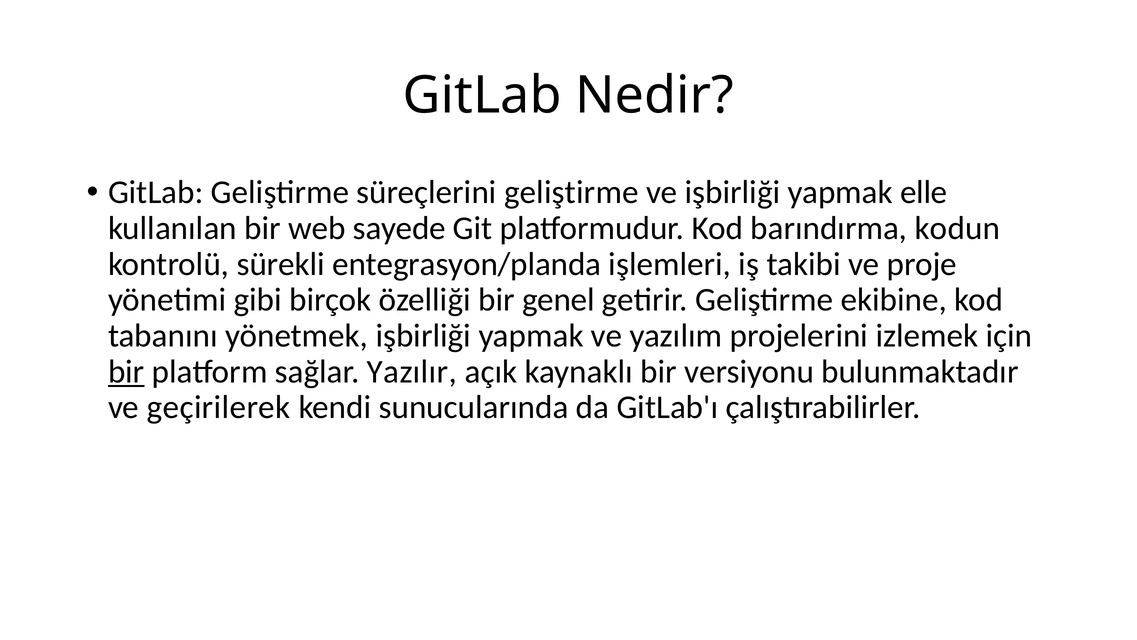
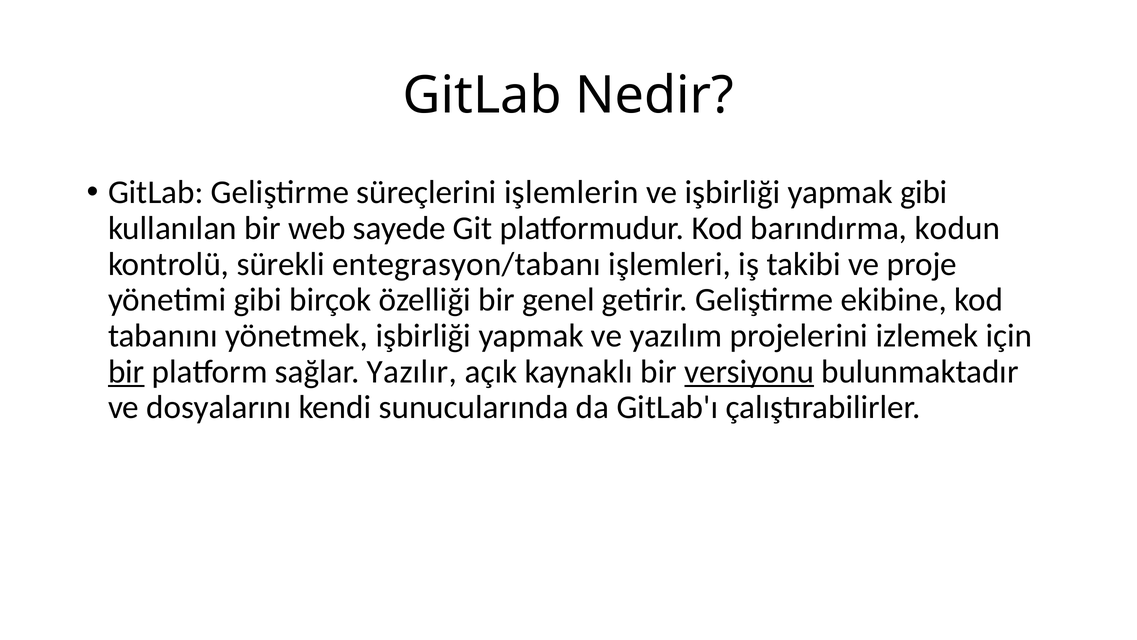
süreçlerini geliştirme: geliştirme -> işlemlerin (571, 192)
yapmak elle: elle -> gibi (924, 192)
entegrasyon/planda: entegrasyon/planda -> entegrasyon/tabanı (467, 264)
versiyonu underline: none -> present (749, 371)
geçirilerek: geçirilerek -> dosyalarını (219, 407)
